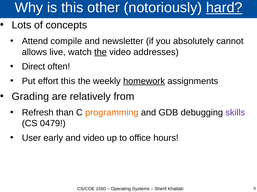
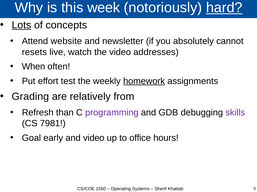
other: other -> week (104, 8)
Lots underline: none -> present (21, 25)
compile: compile -> website (66, 41)
allows: allows -> resets (34, 52)
the underline: present -> none (101, 52)
Direct: Direct -> When (33, 67)
effort this: this -> test (68, 81)
programming colour: orange -> purple (112, 113)
0479: 0479 -> 7981 (53, 124)
User: User -> Goal (31, 138)
